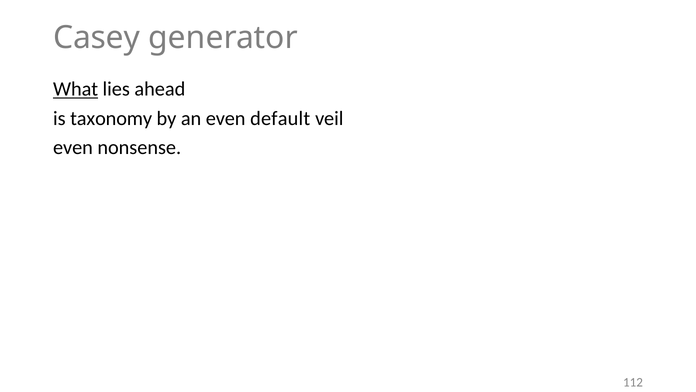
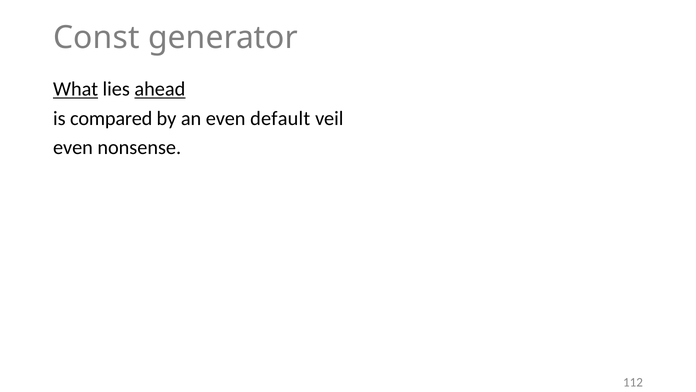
Casey: Casey -> Const (96, 38)
ahead underline: none -> present (160, 89)
taxonomy: taxonomy -> compared (111, 118)
